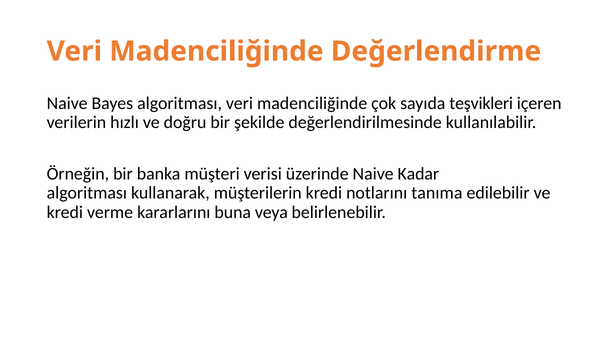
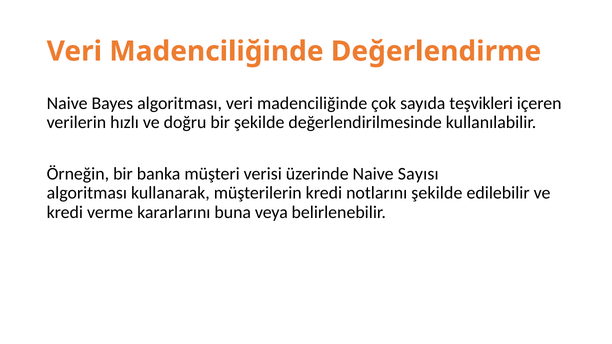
Kadar: Kadar -> Sayısı (418, 174)
notlarını tanıma: tanıma -> şekilde (437, 193)
